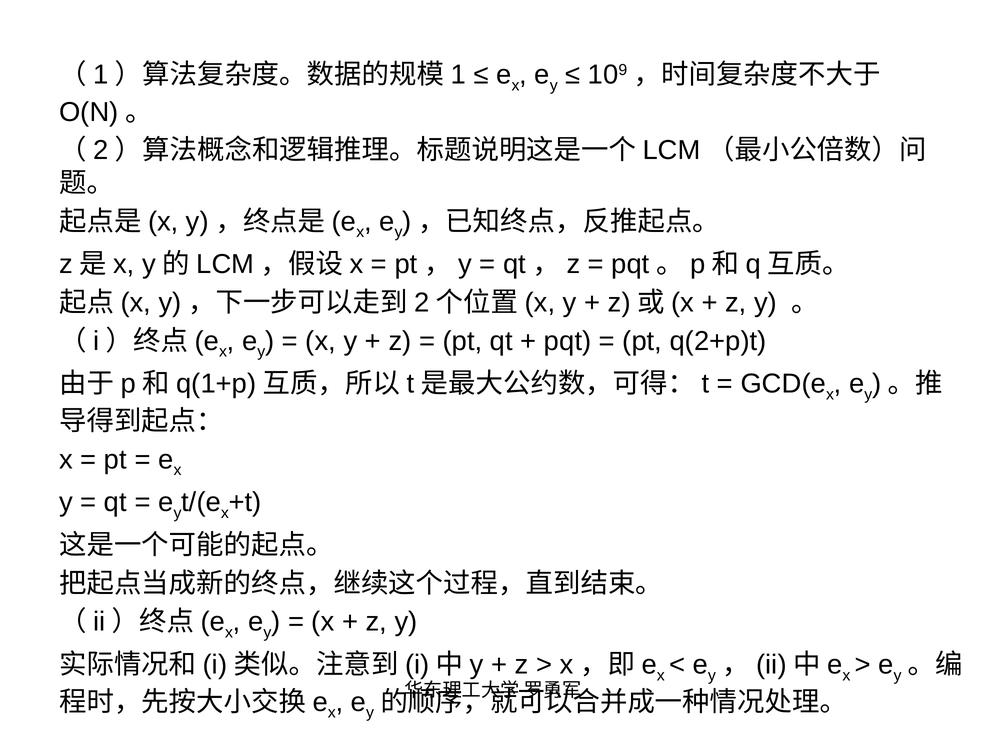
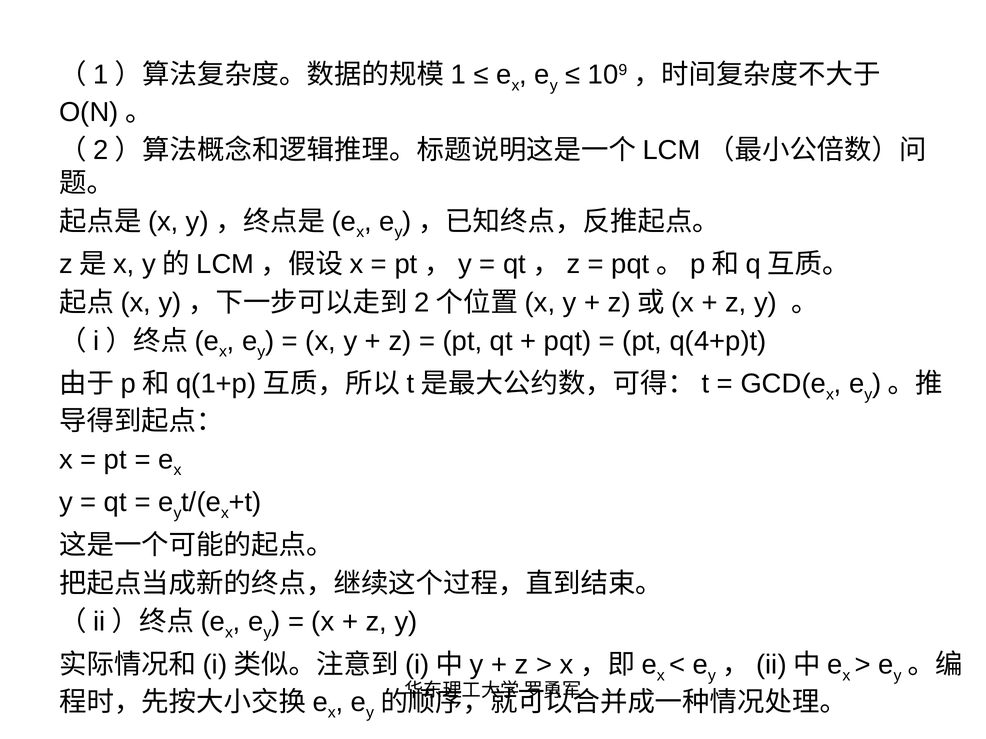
q(2+p)t: q(2+p)t -> q(4+p)t (718, 341)
